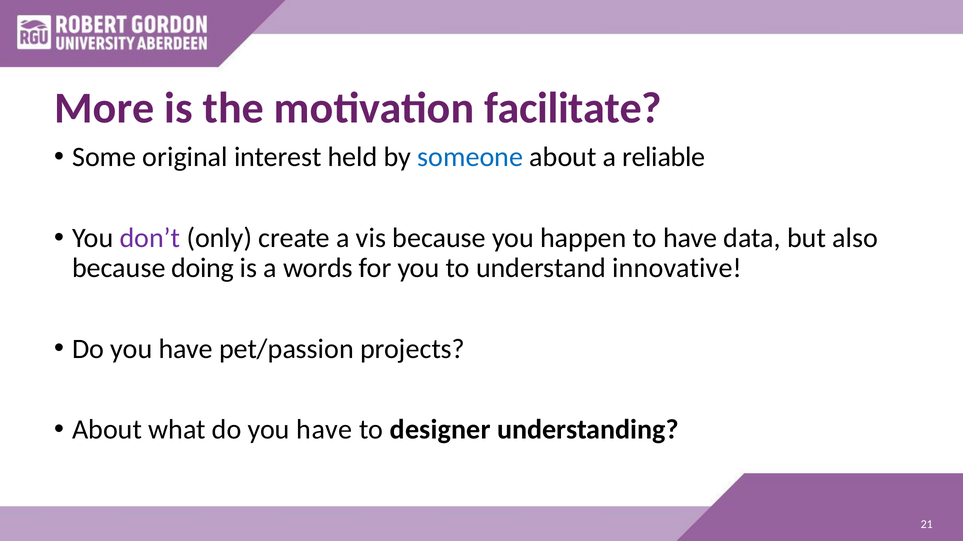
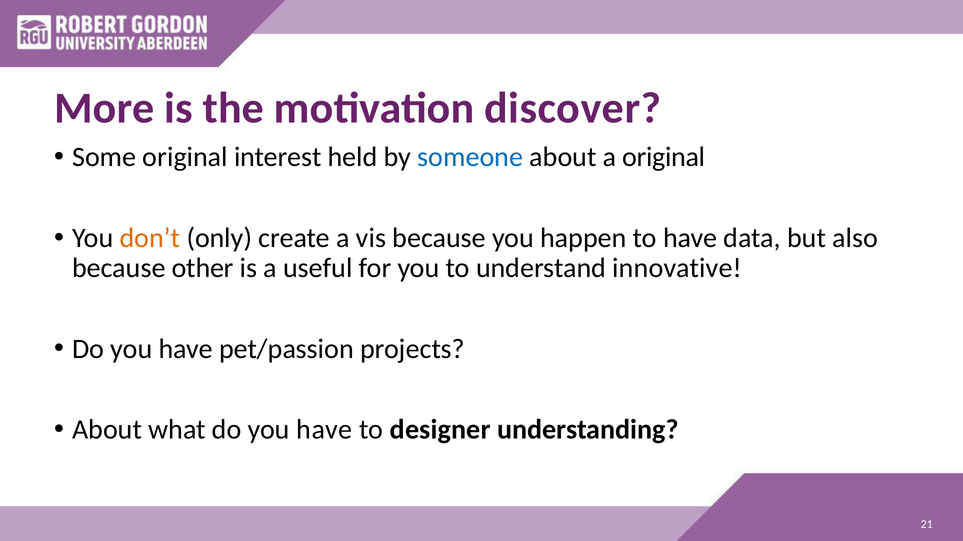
facilitate: facilitate -> discover (573, 108)
a reliable: reliable -> original (664, 157)
don’t colour: purple -> orange (150, 238)
doing: doing -> other (203, 269)
words: words -> useful (318, 269)
